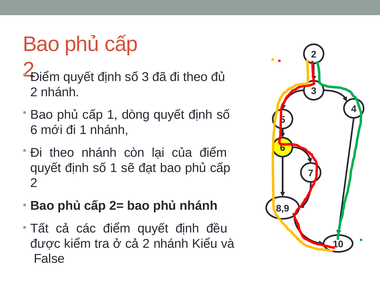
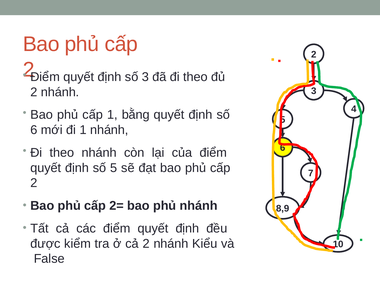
dòng: dòng -> bằng (136, 115)
số 1: 1 -> 5 (114, 168)
